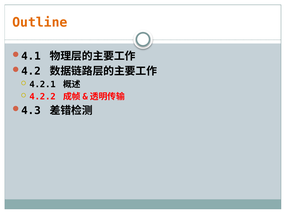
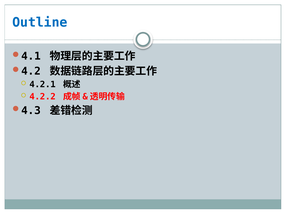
Outline colour: orange -> blue (40, 23)
